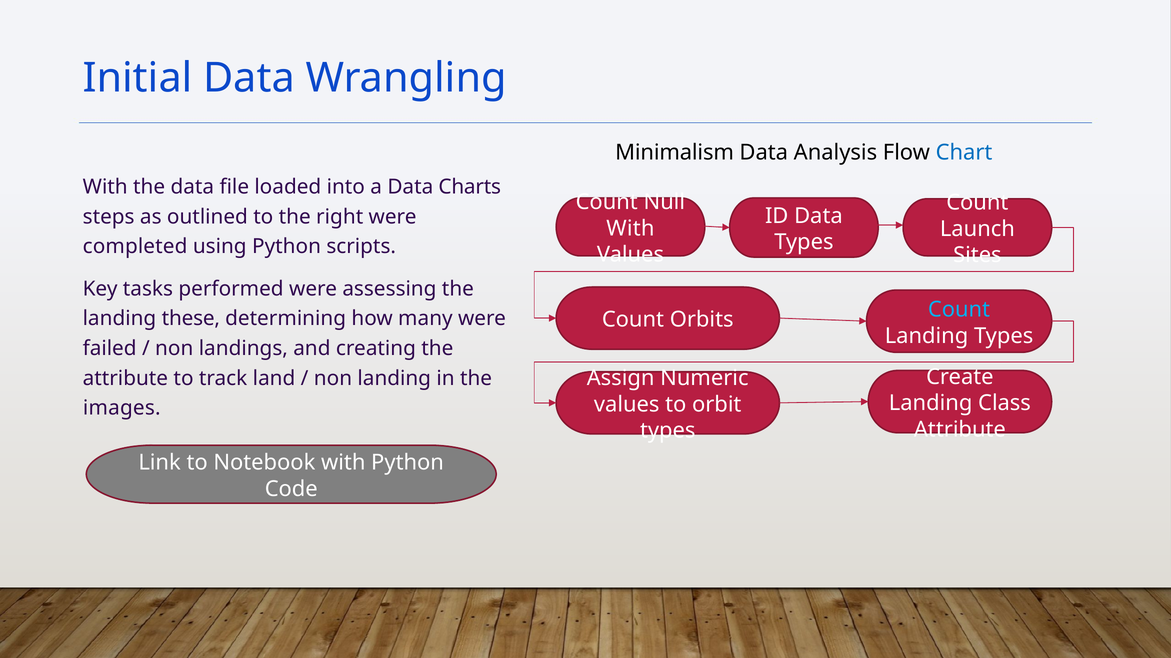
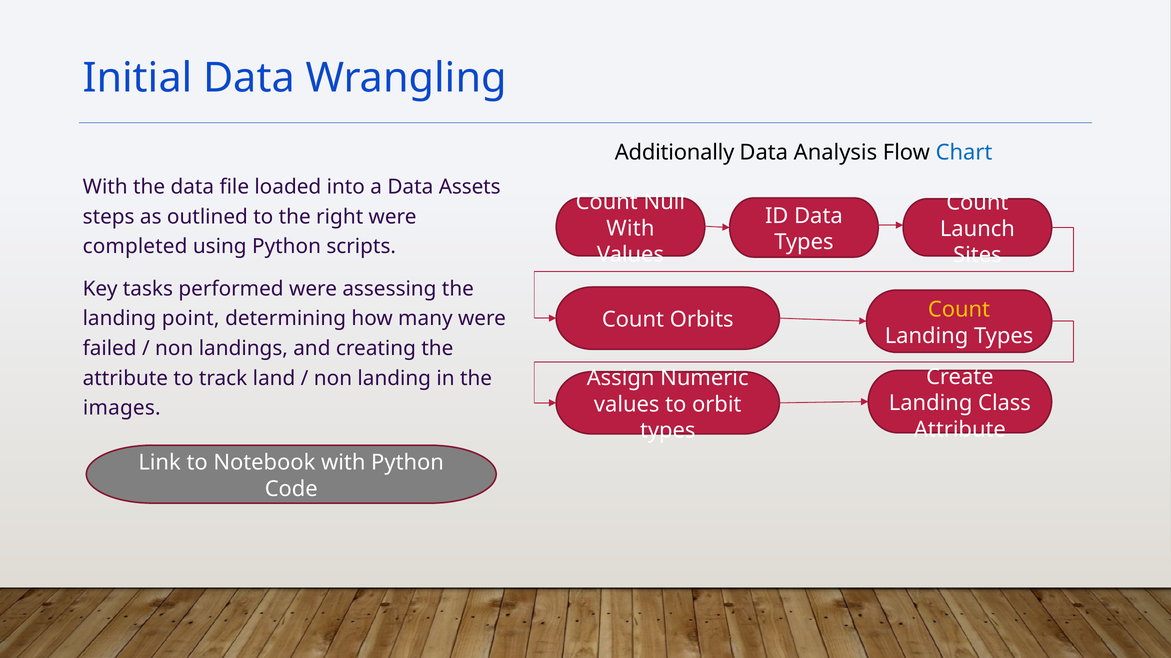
Minimalism: Minimalism -> Additionally (675, 153)
Charts: Charts -> Assets (470, 187)
these: these -> point (191, 319)
Count colour: light blue -> yellow (959, 310)
